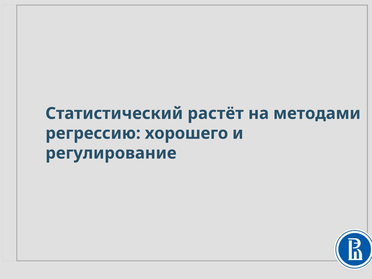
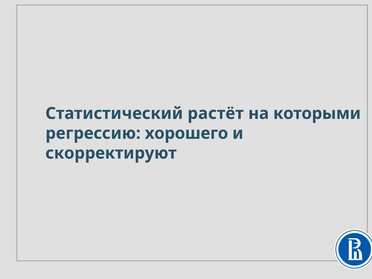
методами: методами -> которыми (317, 113)
регулирование: регулирование -> скорректируют (111, 153)
